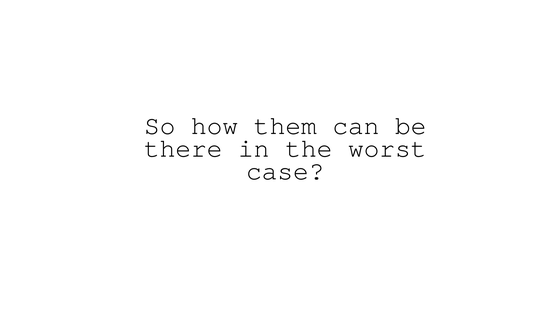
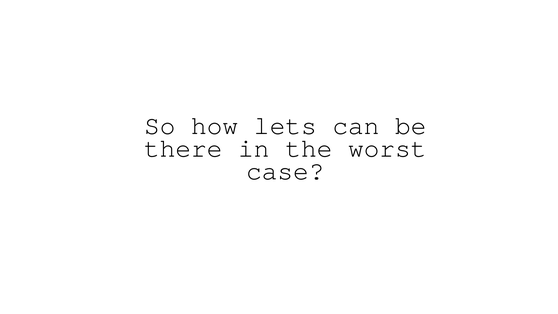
them: them -> lets (285, 126)
